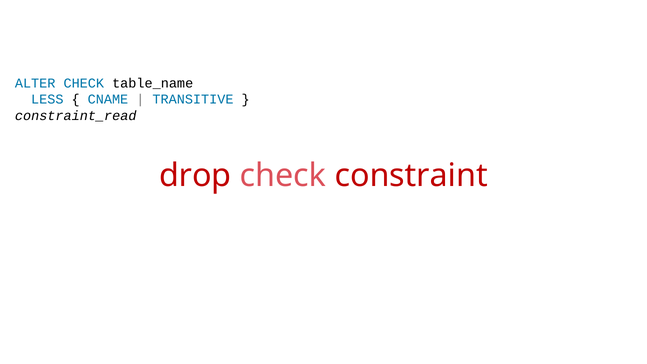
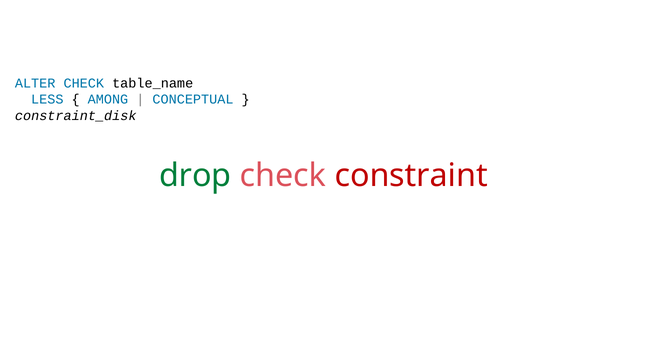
CNAME: CNAME -> AMONG (108, 99)
TRANSITIVE: TRANSITIVE -> CONCEPTUAL (193, 99)
constraint_read: constraint_read -> constraint_disk (76, 116)
drop colour: red -> green (195, 175)
